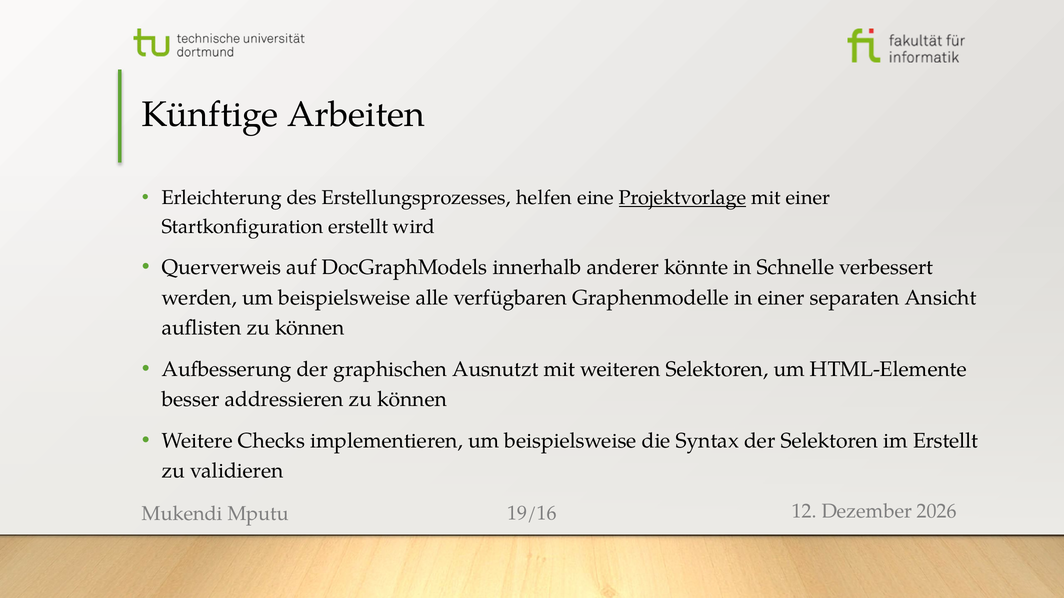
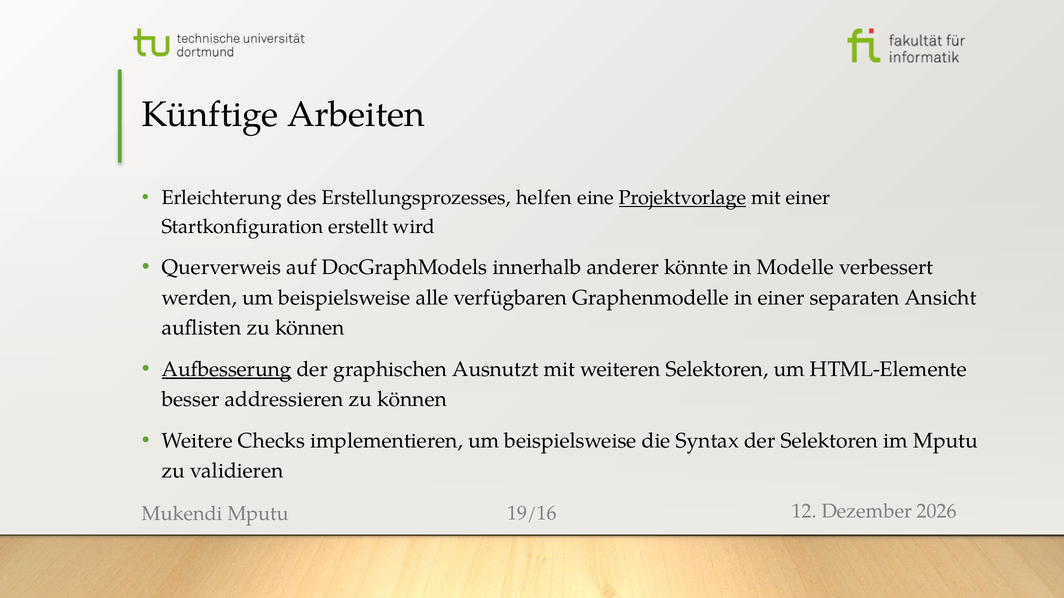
Schnelle: Schnelle -> Modelle (795, 268)
Aufbesserung underline: none -> present (227, 369)
im Erstellt: Erstellt -> Mputu (946, 441)
